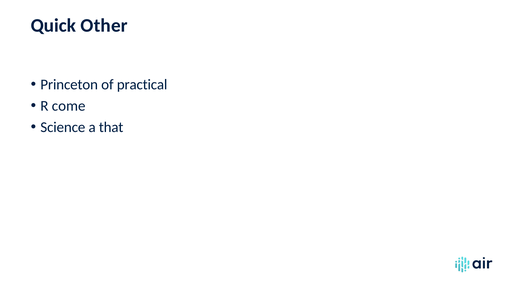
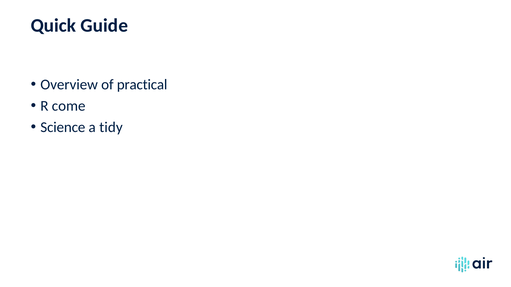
Other: Other -> Guide (104, 26)
Princeton: Princeton -> Overview (69, 85)
that: that -> tidy (111, 127)
